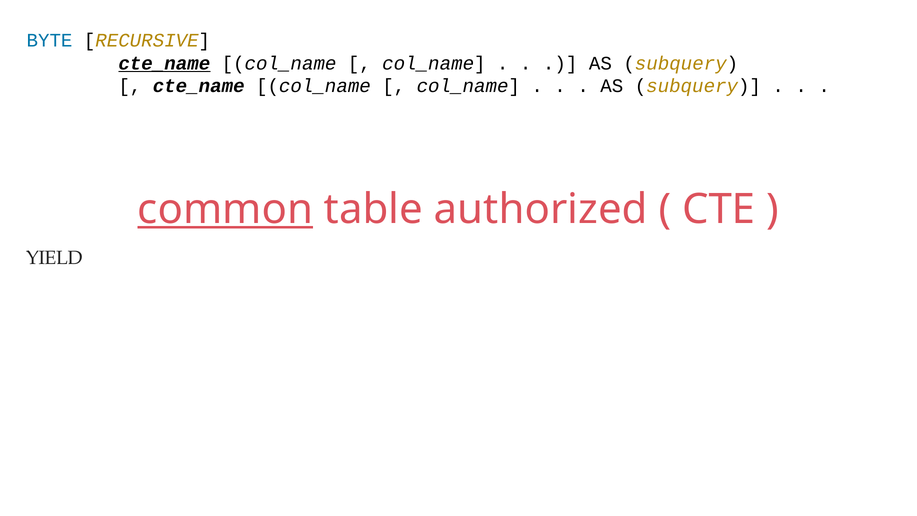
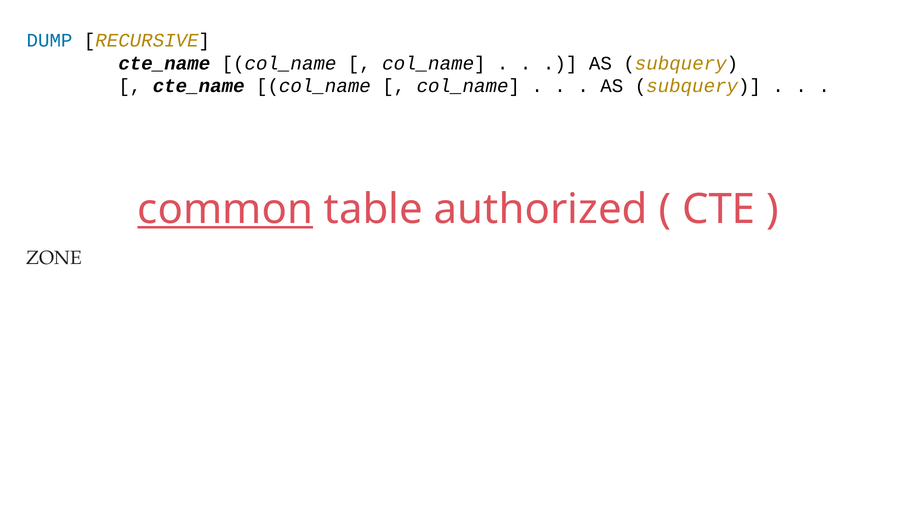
BYTE: BYTE -> DUMP (50, 40)
cte_name underline: present -> none (164, 63)
YIELD: YIELD -> ZONE (54, 258)
